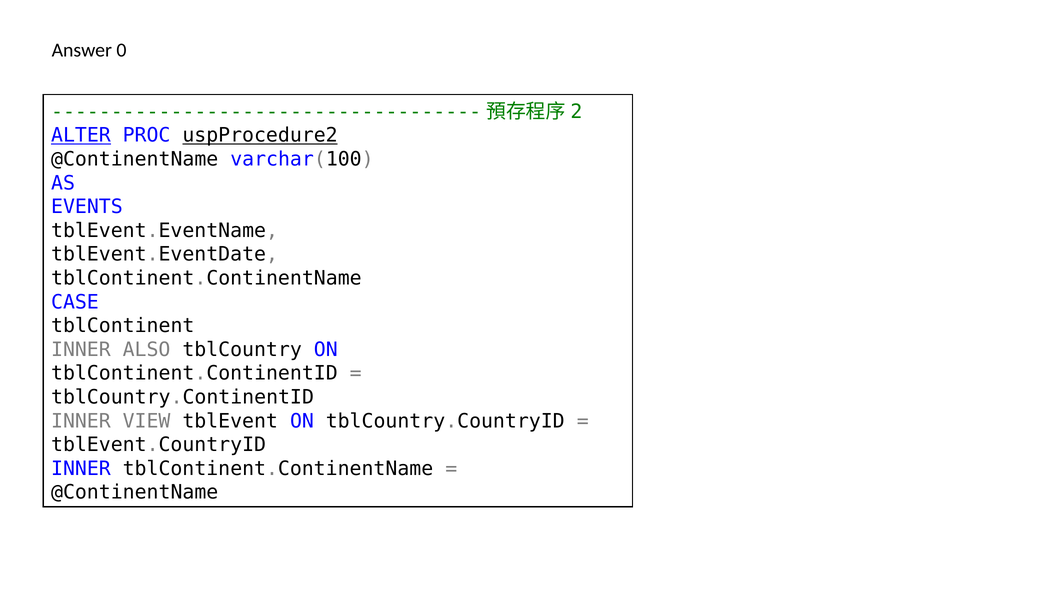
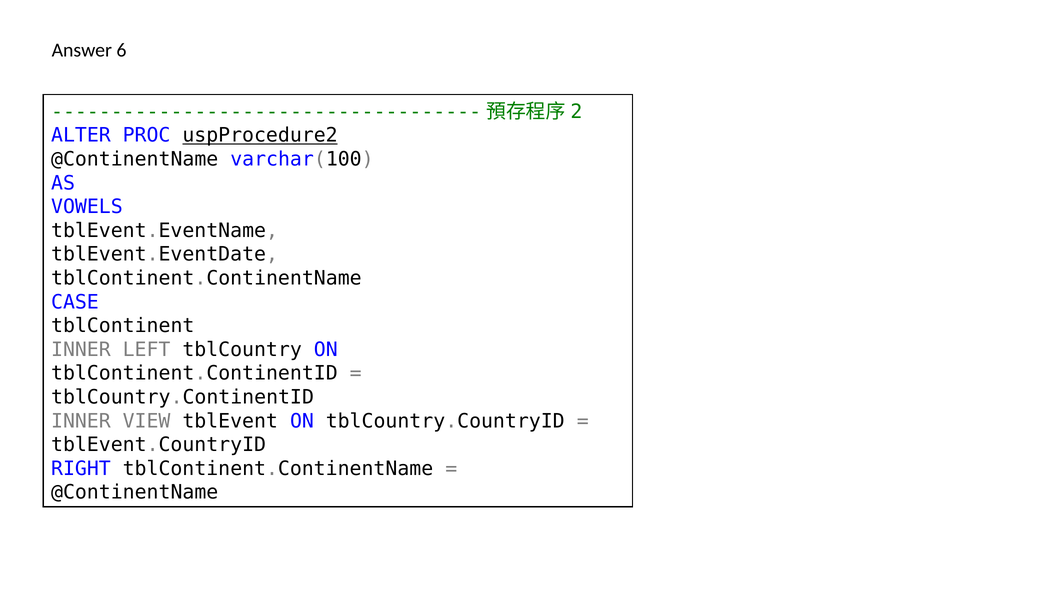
0: 0 -> 6 (121, 50)
ALTER underline: present -> none (81, 136)
EVENTS: EVENTS -> VOWELS (87, 207)
ALSO: ALSO -> LEFT (147, 350)
INNER: INNER -> RIGHT (81, 469)
